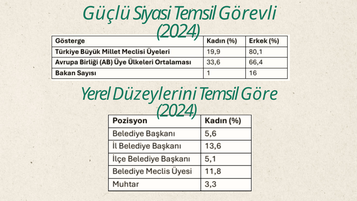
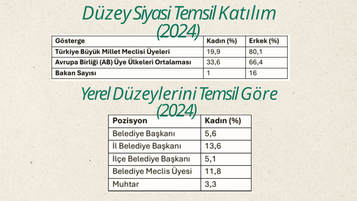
Güçlü: Güçlü -> Düzey (107, 14)
Görevli: Görevli -> Katılım (247, 14)
